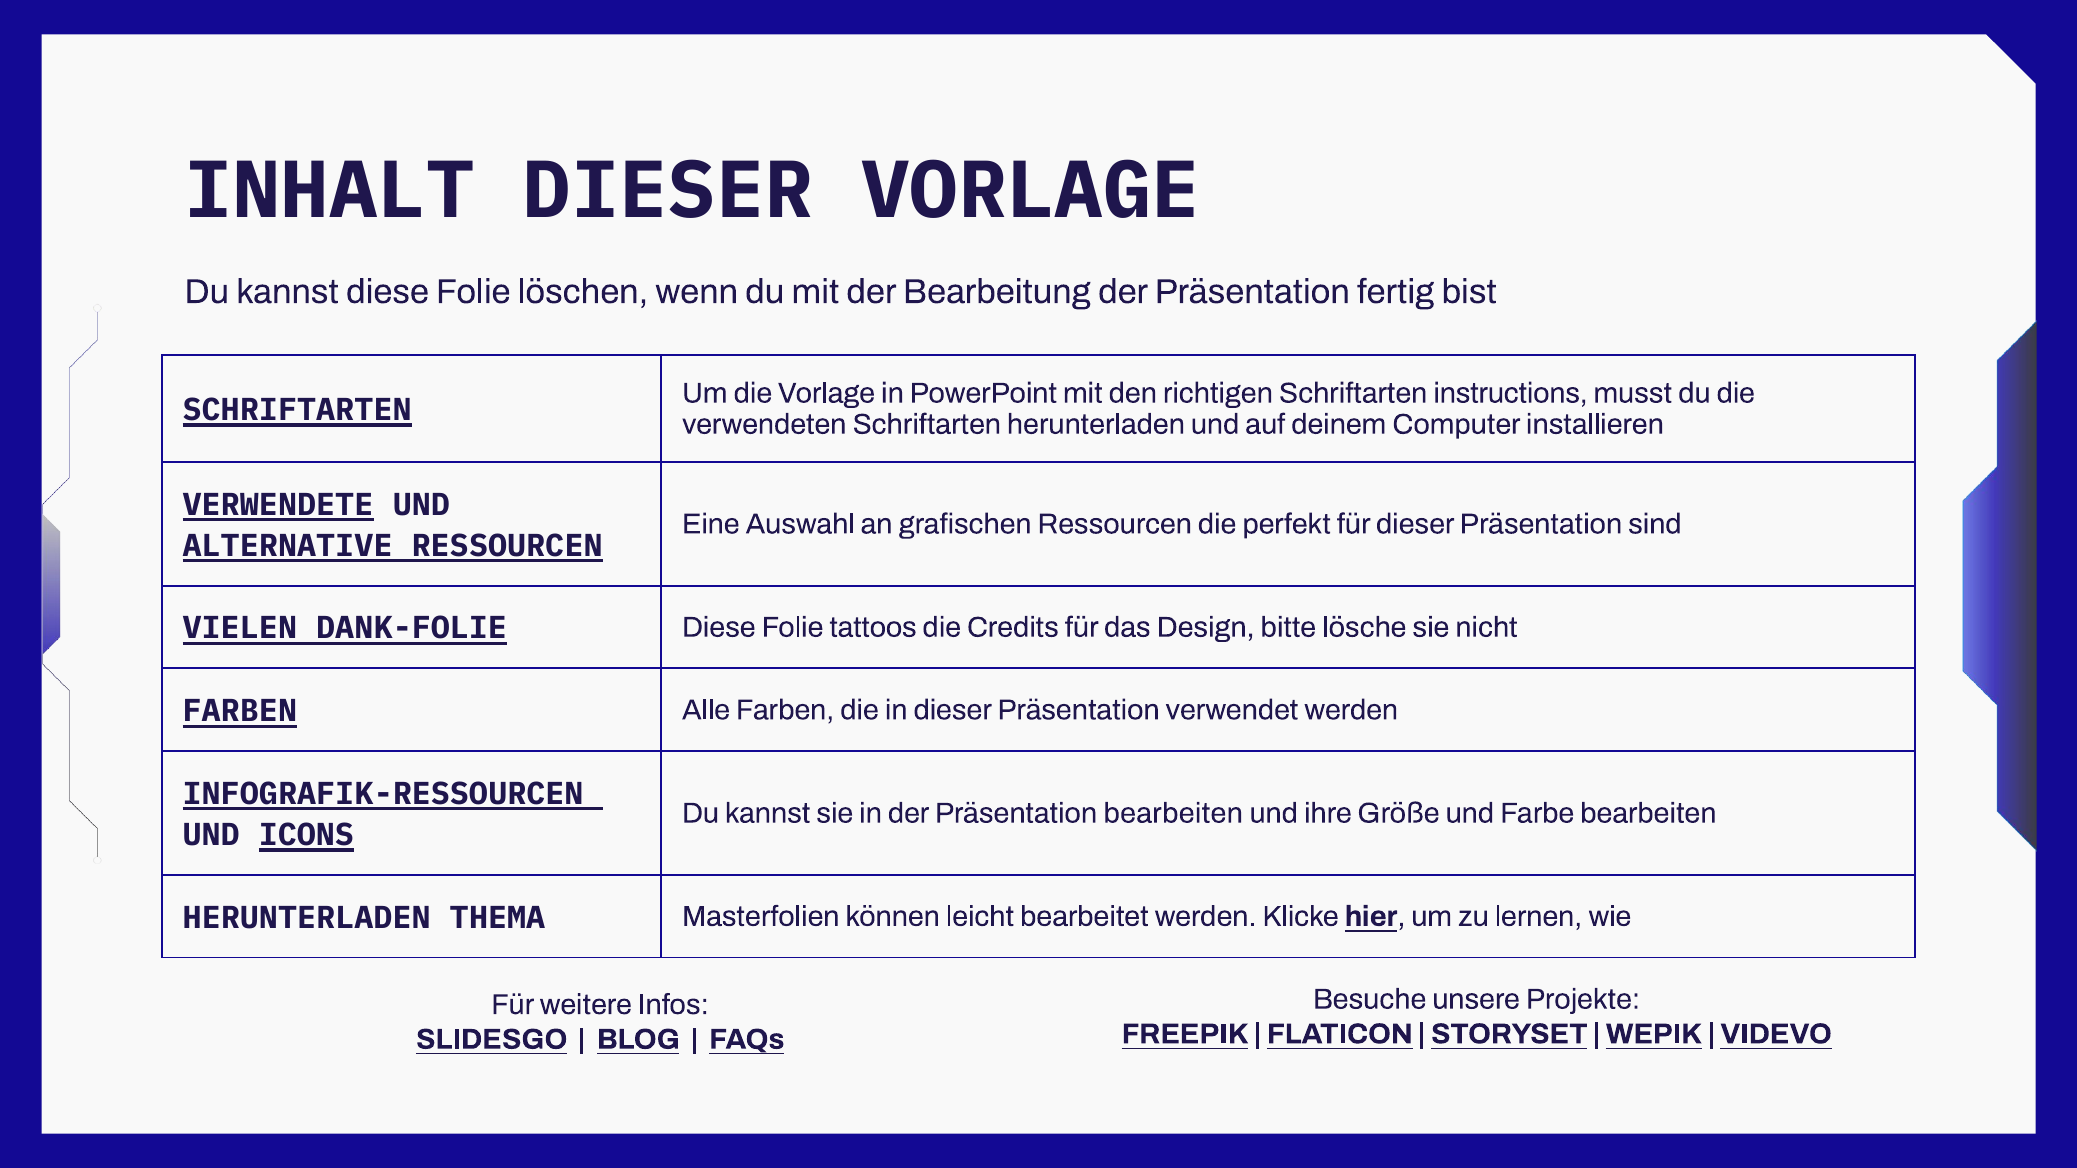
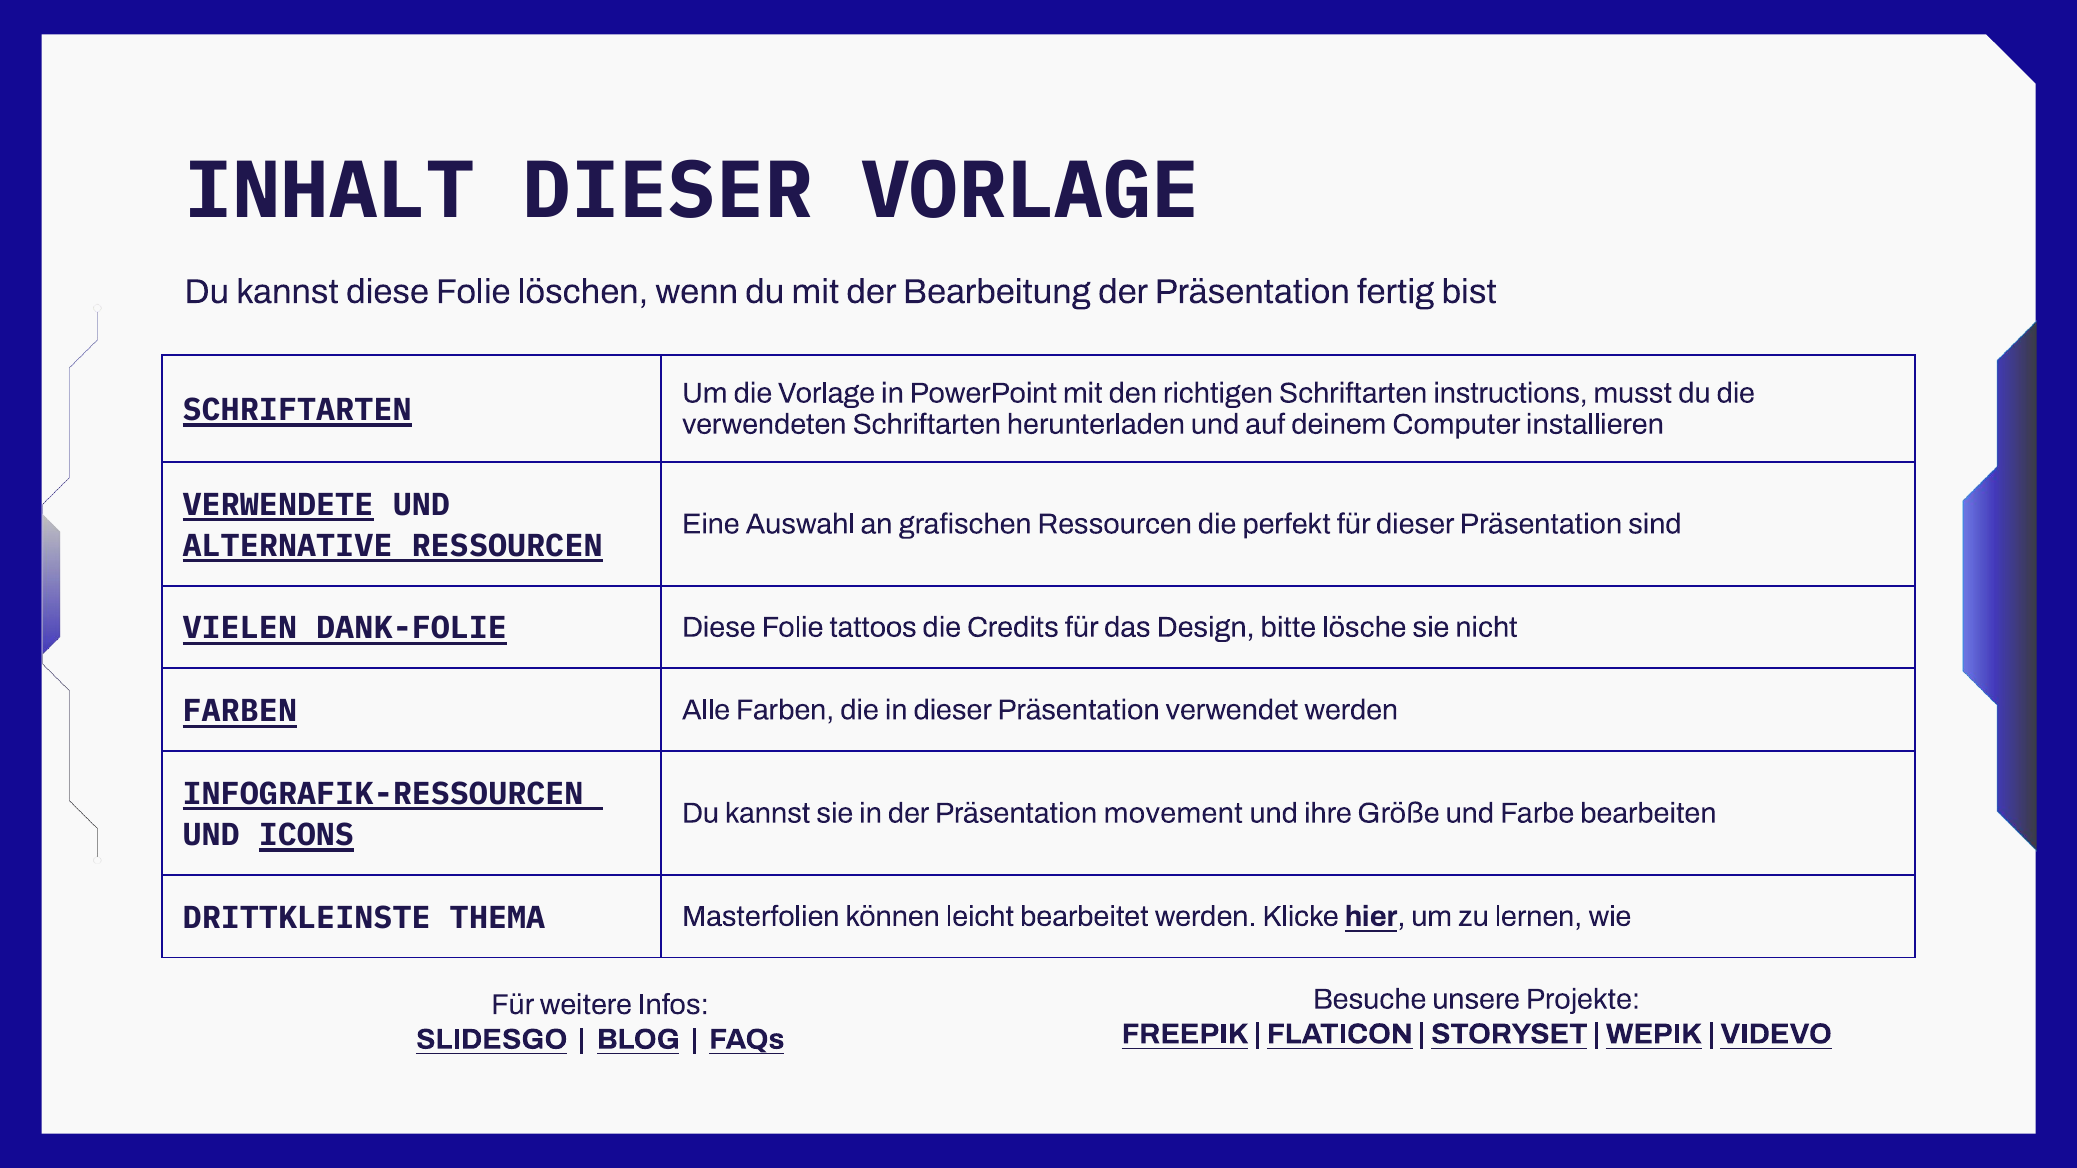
Präsentation bearbeiten: bearbeiten -> movement (1173, 813)
HERUNTERLADEN: HERUNTERLADEN -> DRITTKLEINSTE (307, 918)
